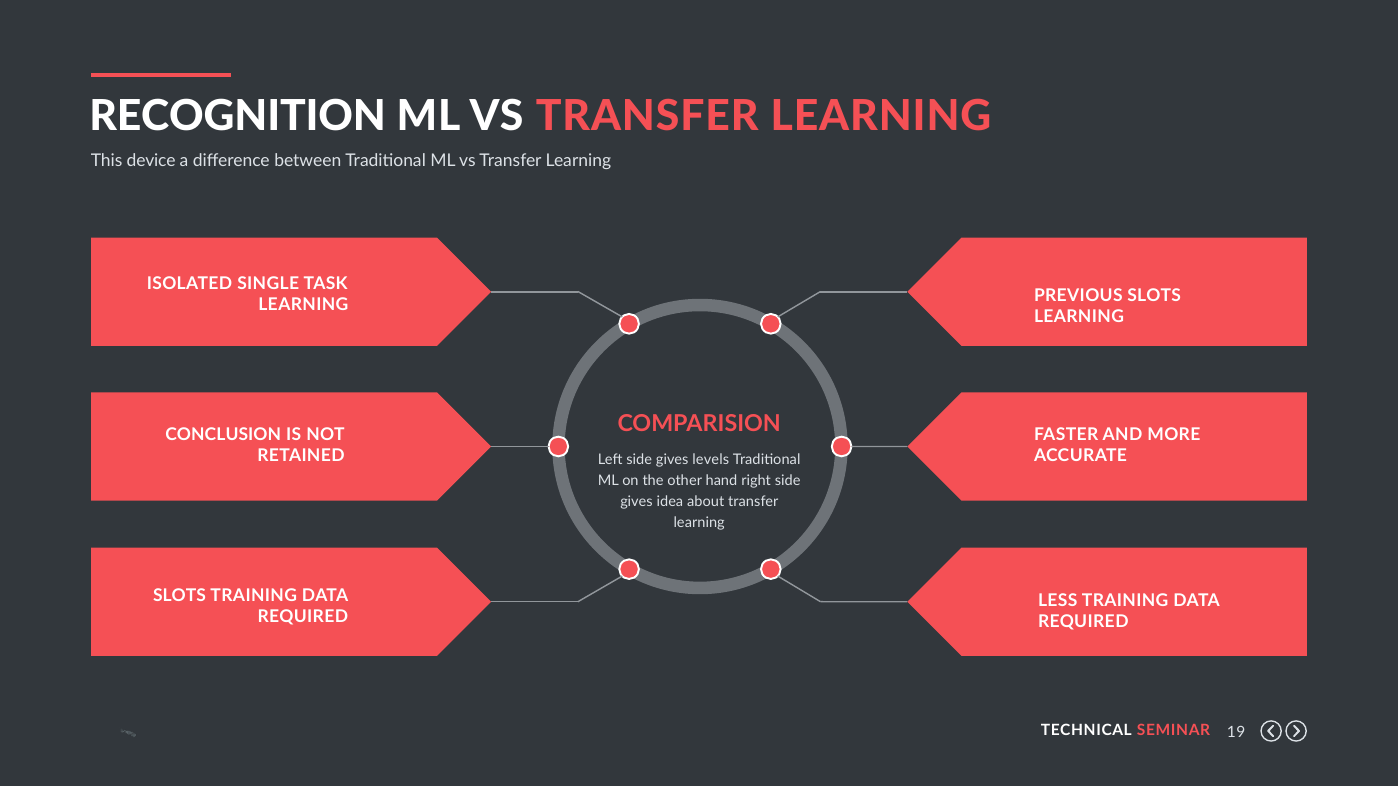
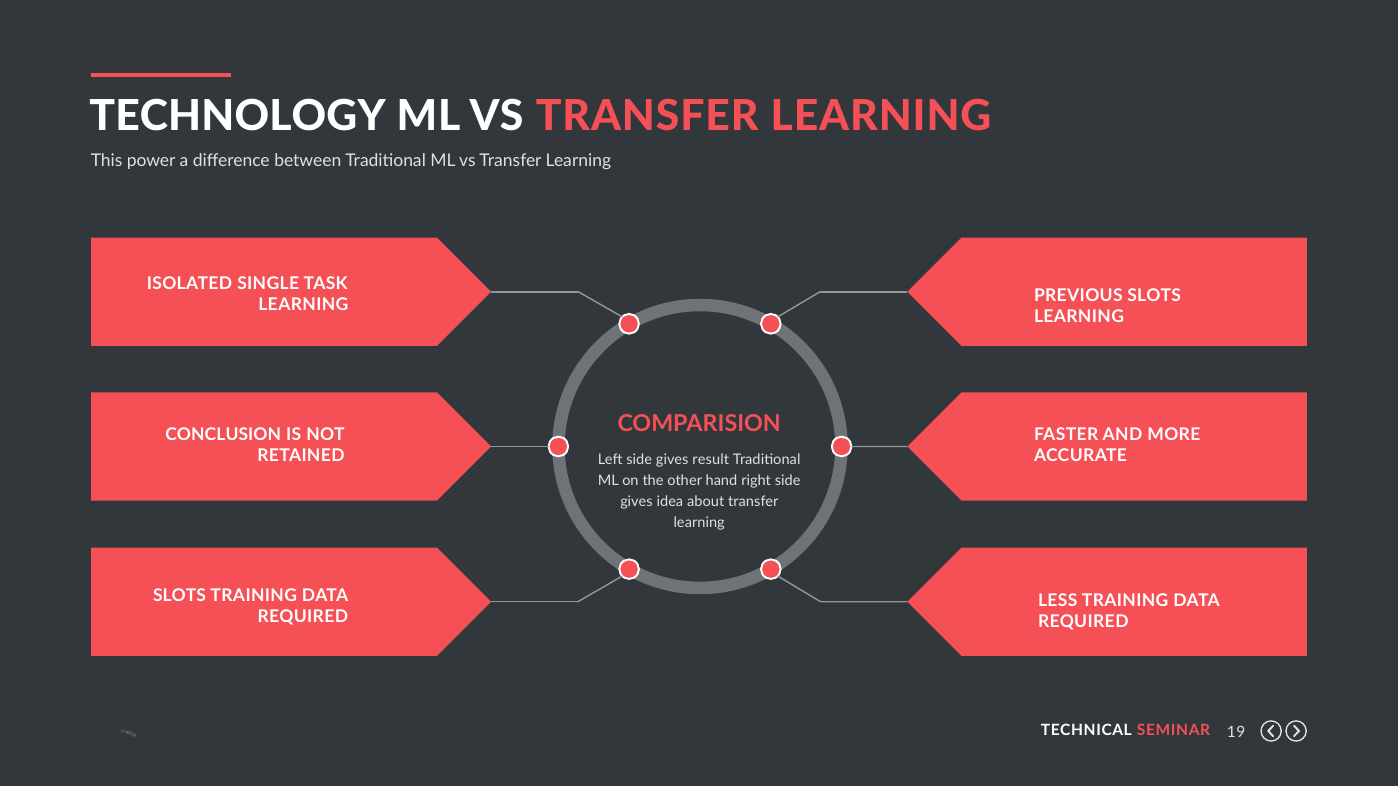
RECOGNITION: RECOGNITION -> TECHNOLOGY (237, 117)
device: device -> power (151, 161)
levels: levels -> result (711, 460)
